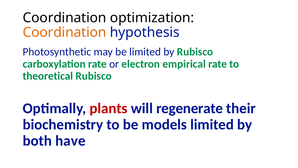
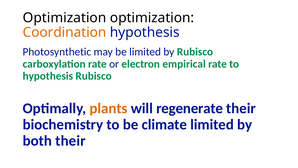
Coordination: Coordination -> Optimization (65, 18)
theoretical: theoretical -> hypothesis (48, 76)
plants colour: red -> orange (109, 108)
models: models -> climate (164, 124)
both have: have -> their (70, 140)
